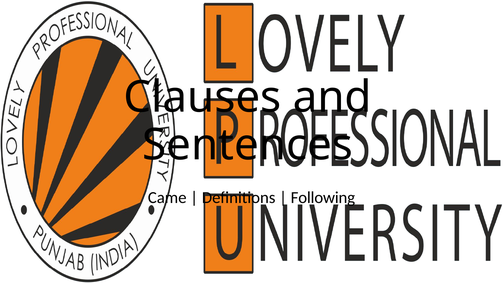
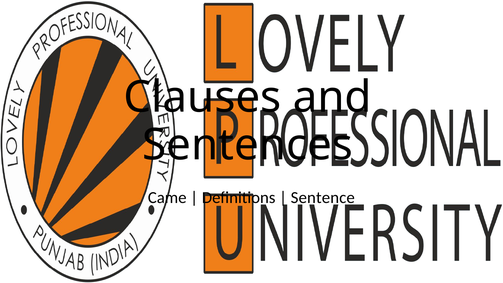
Following: Following -> Sentence (323, 198)
